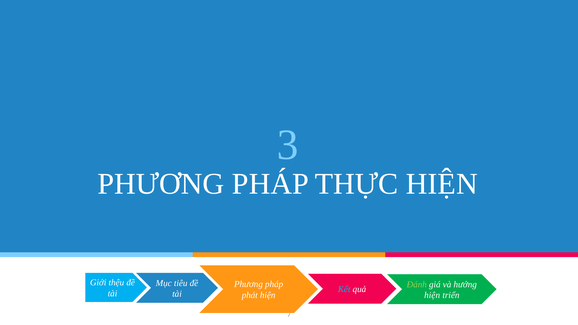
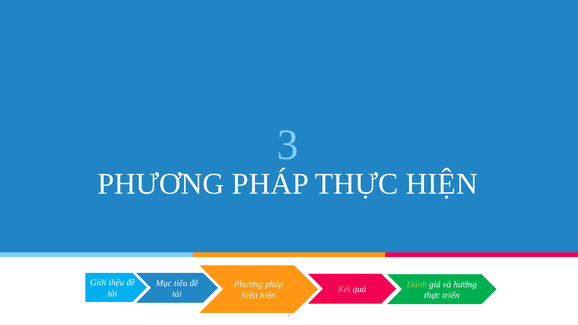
Kết colour: light blue -> pink (344, 289)
phát: phát -> hiện (250, 295)
hiện: hiện -> thực (432, 295)
